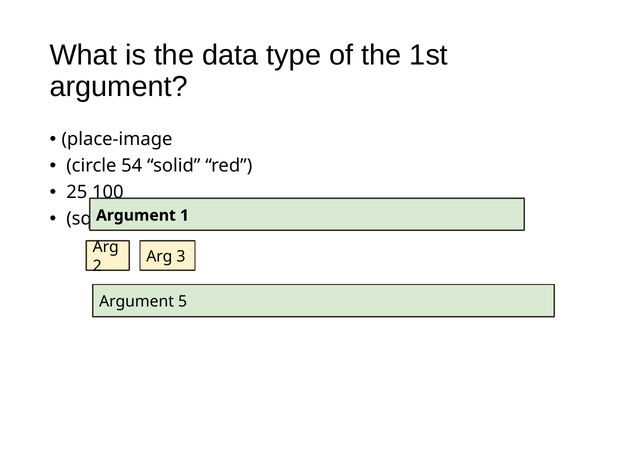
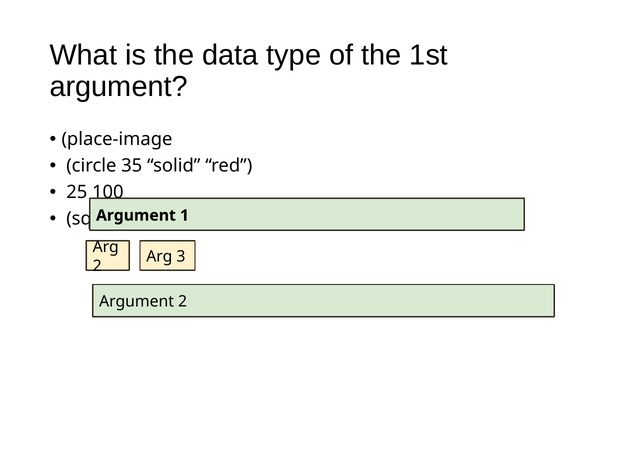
54: 54 -> 35 (132, 165)
Argument 5: 5 -> 2 (183, 301)
